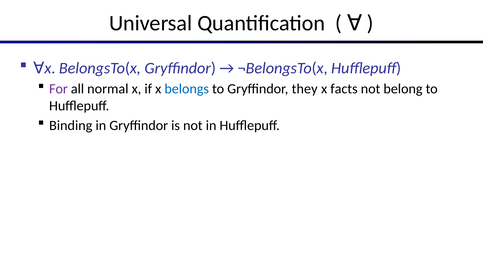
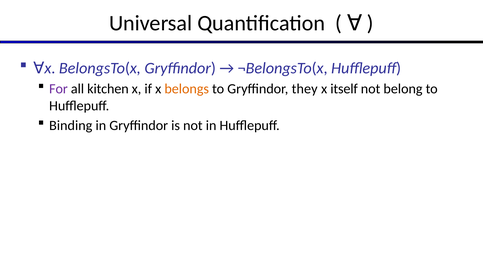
normal: normal -> kitchen (108, 89)
belongs colour: blue -> orange (187, 89)
facts: facts -> itself (344, 89)
